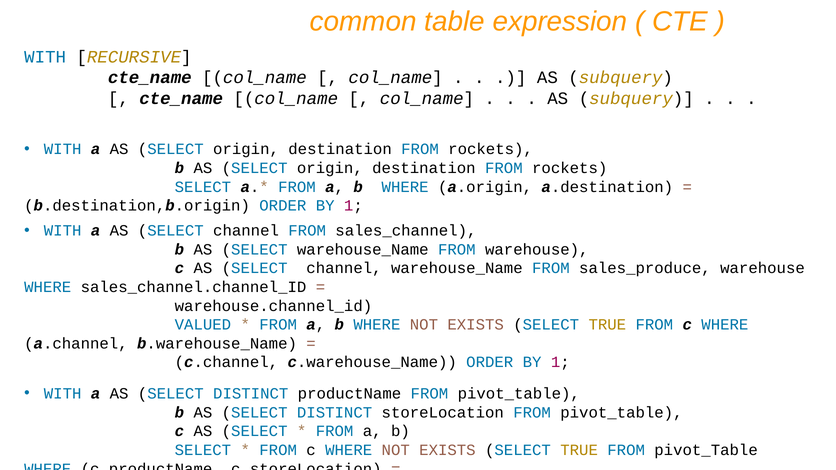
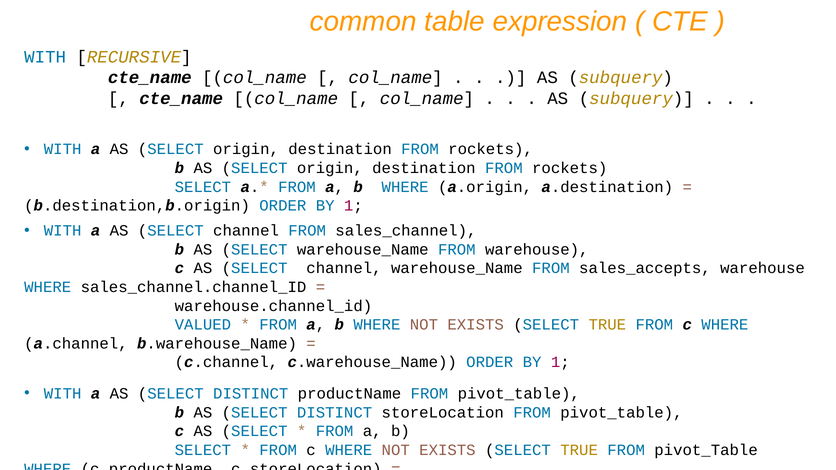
sales_produce: sales_produce -> sales_accepts (645, 268)
